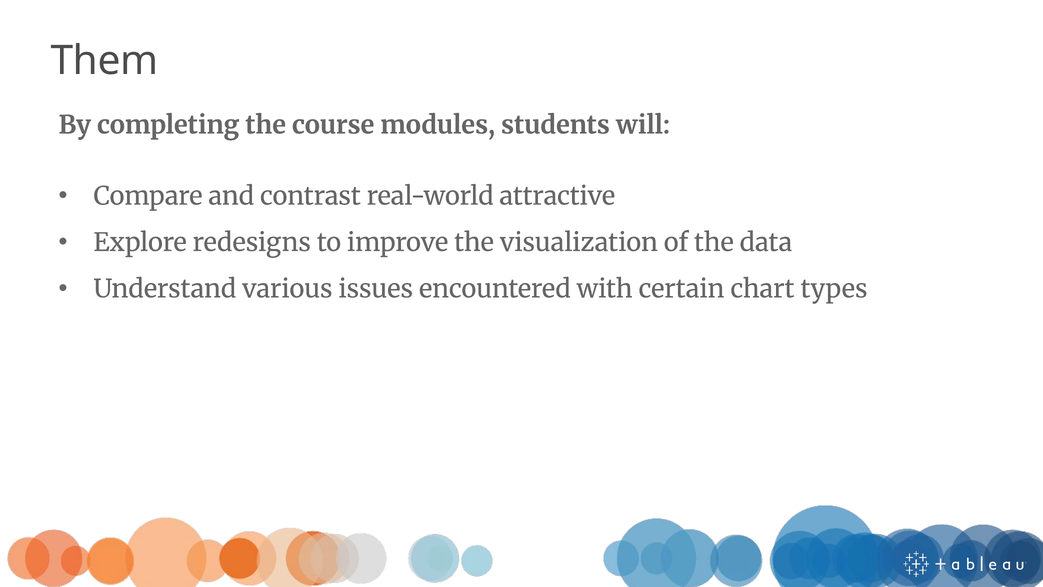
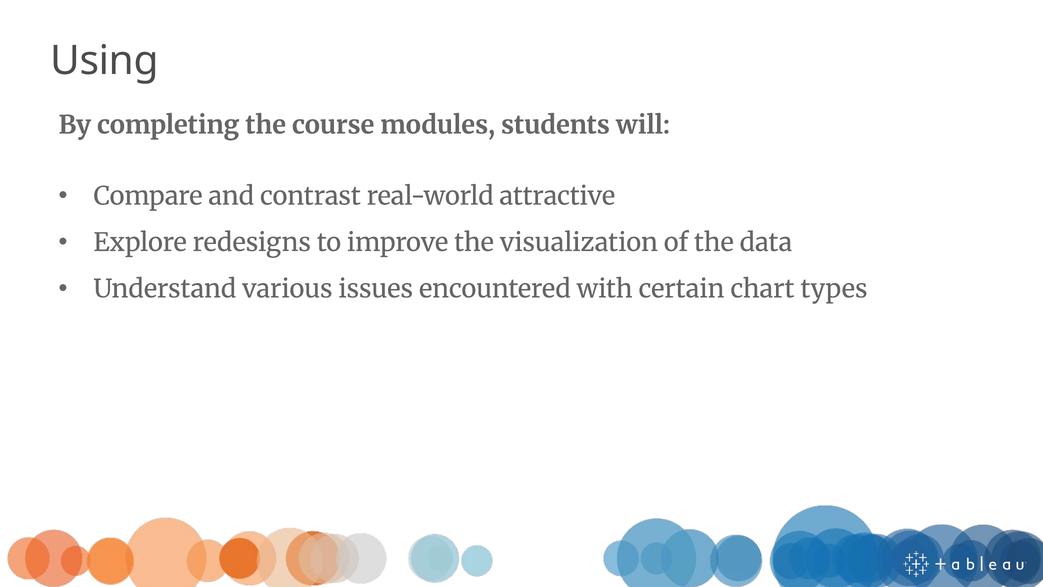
Them: Them -> Using (105, 61)
